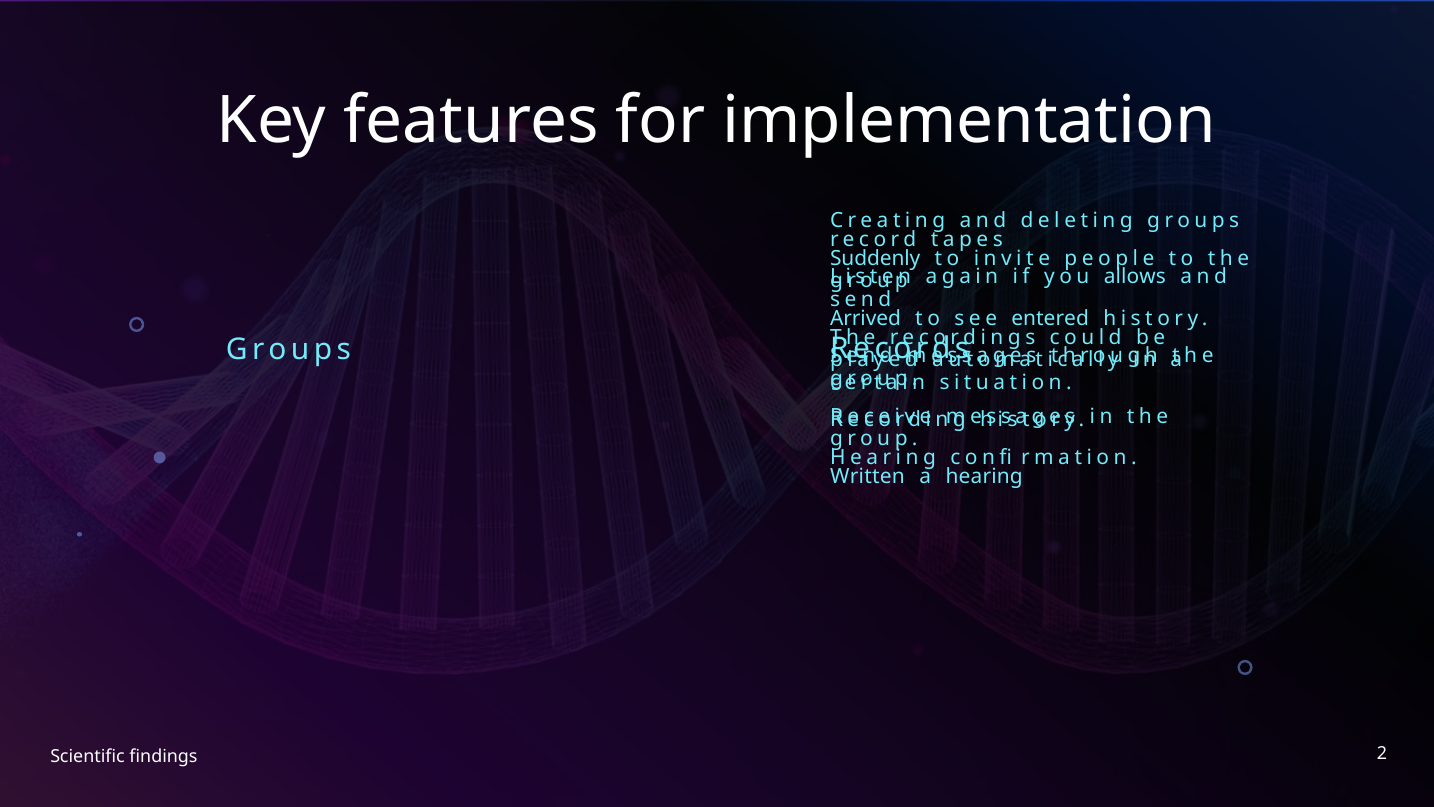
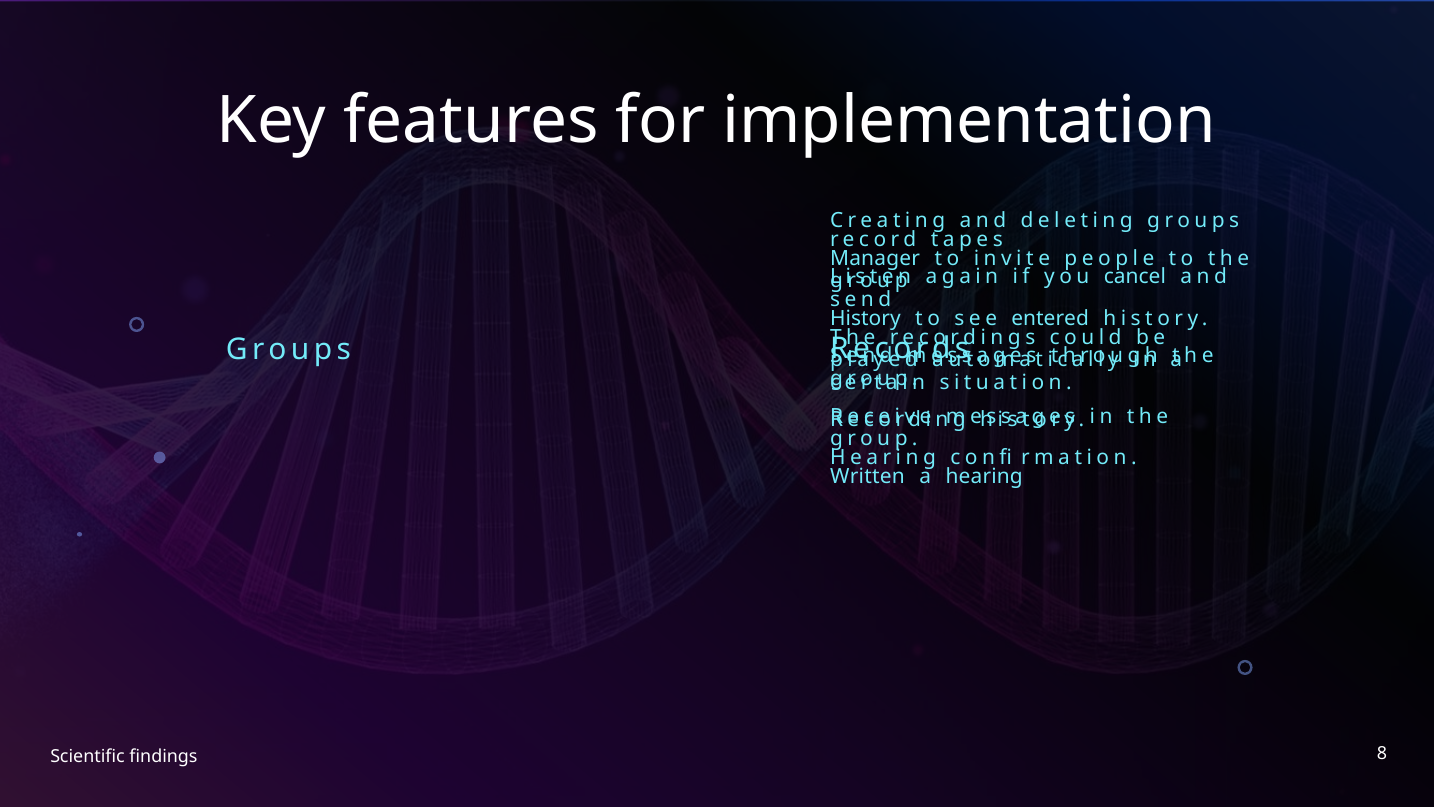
Suddenly: Suddenly -> Manager (875, 258)
allows: allows -> cancel (1135, 277)
Arrived: Arrived -> History (865, 318)
2: 2 -> 8 (1382, 754)
